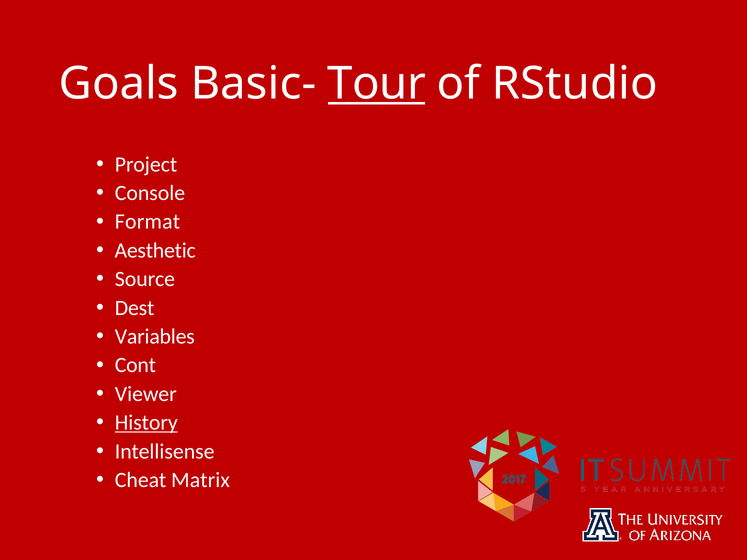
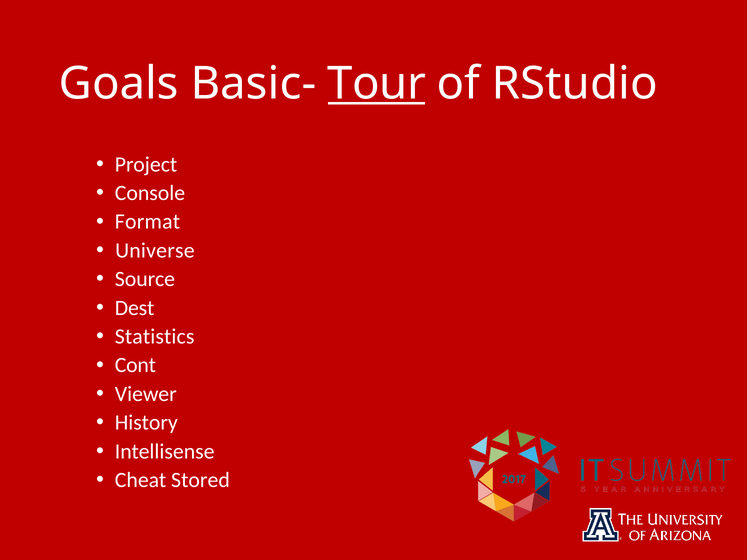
Aesthetic: Aesthetic -> Universe (155, 251)
Variables: Variables -> Statistics (155, 337)
History underline: present -> none (146, 423)
Matrix: Matrix -> Stored (200, 480)
